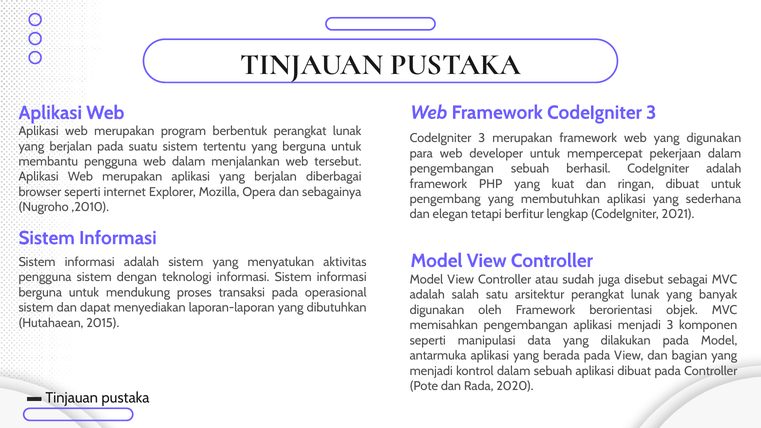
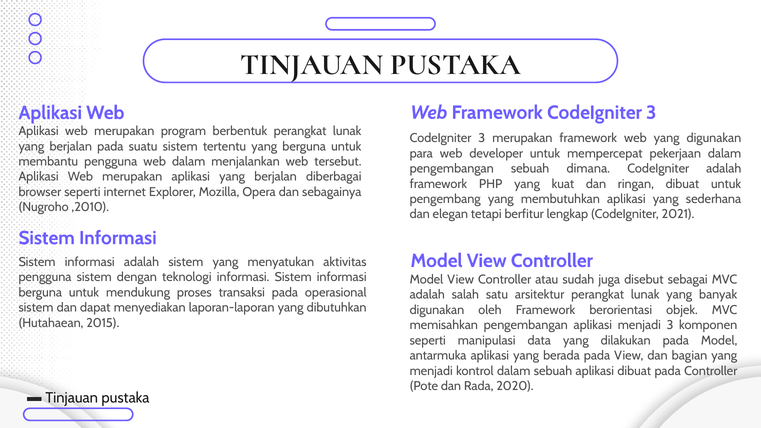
berhasil: berhasil -> dimana (588, 169)
